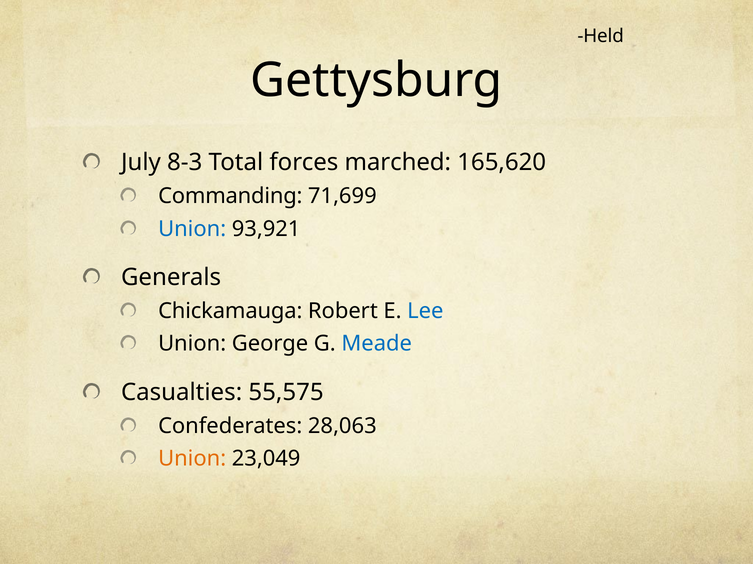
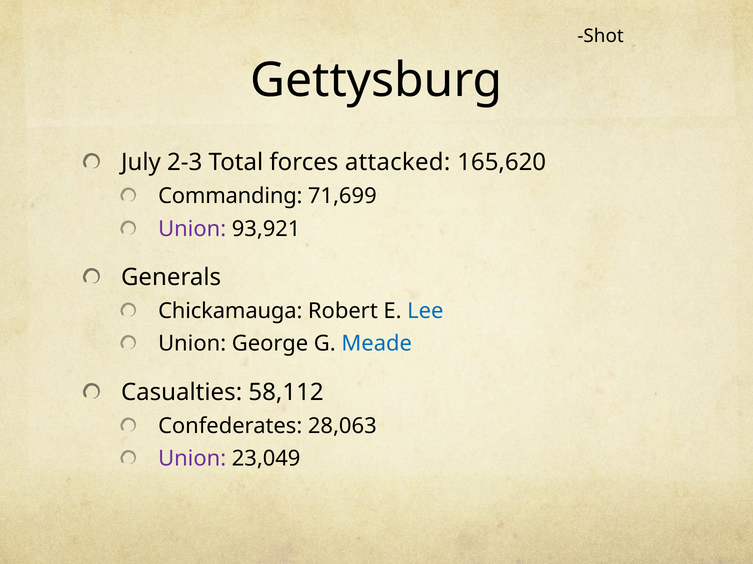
Held: Held -> Shot (601, 36)
8-3: 8-3 -> 2-3 (185, 163)
marched: marched -> attacked (398, 163)
Union colour: blue -> purple (192, 229)
55,575: 55,575 -> 58,112 (286, 393)
Union colour: orange -> purple (192, 459)
